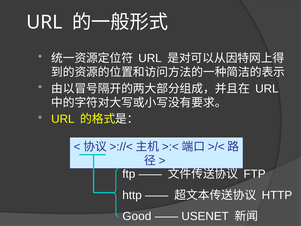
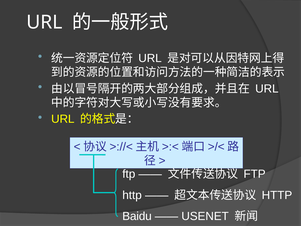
Good: Good -> Baidu (137, 216)
